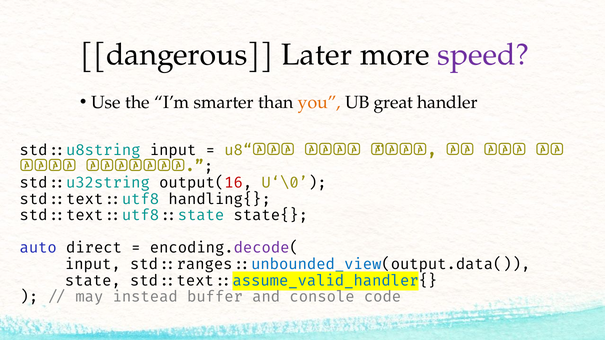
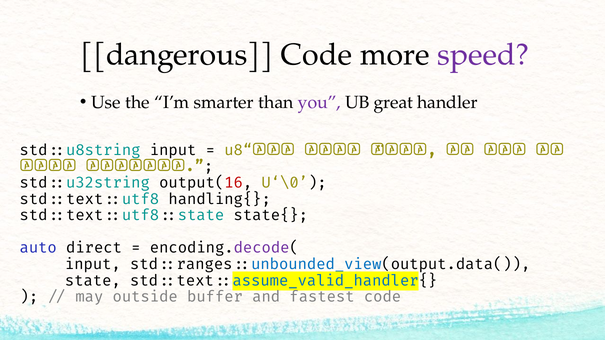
dangerous Later: Later -> Code (317, 55)
you colour: orange -> purple (319, 102)
instead: instead -> outside (145, 297)
console: console -> fastest (322, 297)
